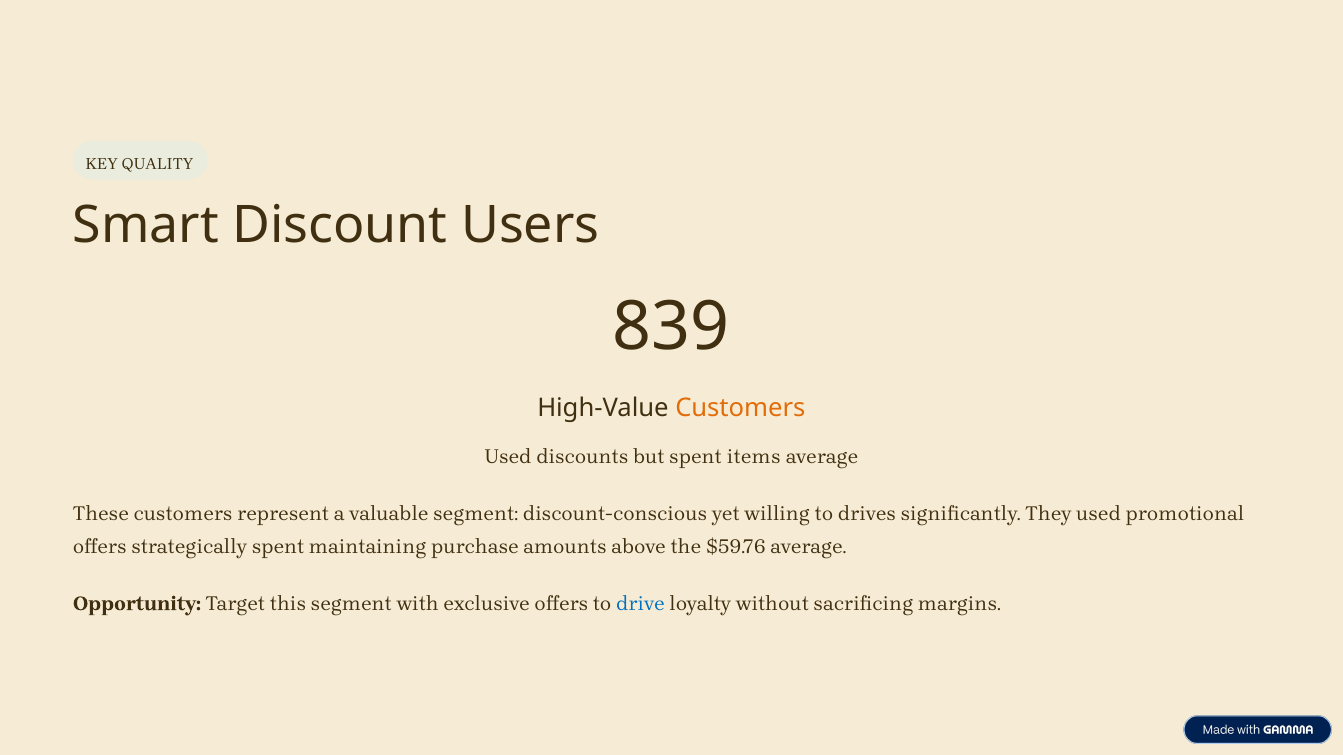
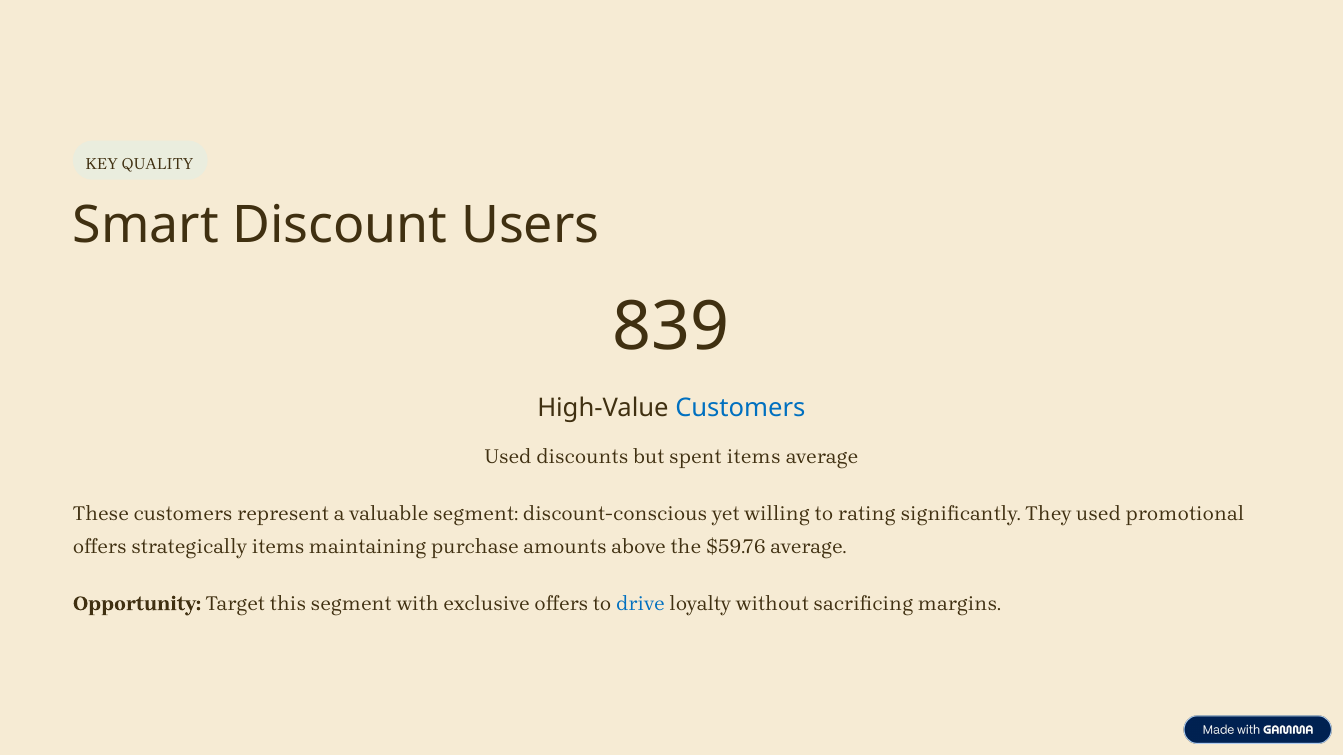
Customers colour: orange -> blue (740, 408)
drives: drives -> rating (867, 514)
strategically spent: spent -> items (278, 547)
